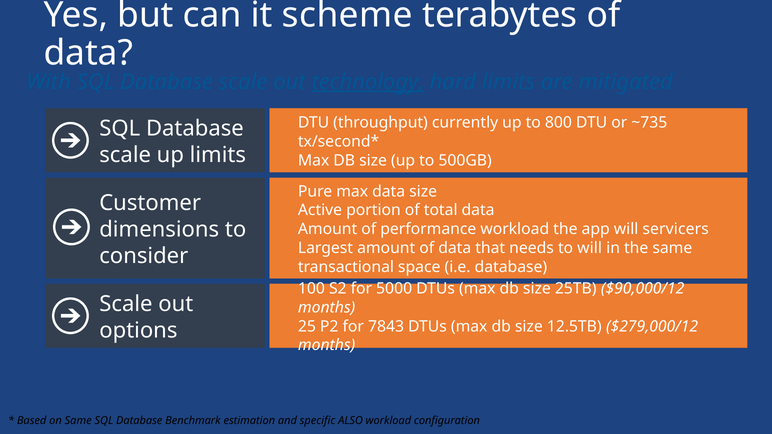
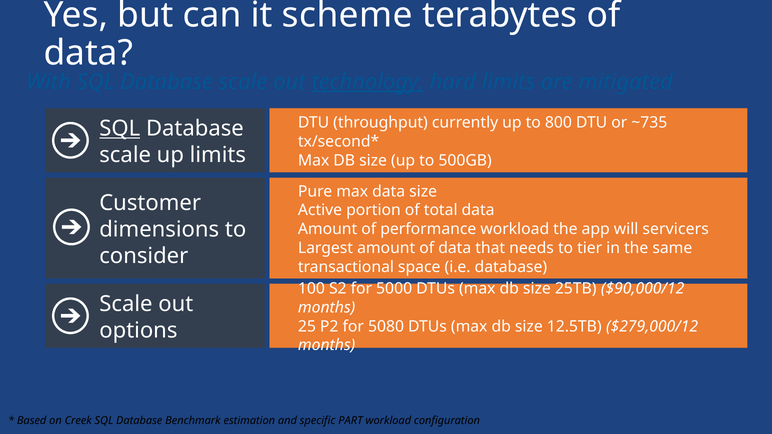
SQL underline: none -> present (120, 129)
to will: will -> tier (590, 248)
7843: 7843 -> 5080 (386, 327)
on Same: Same -> Creek (78, 421)
ALSO: ALSO -> PART (350, 421)
